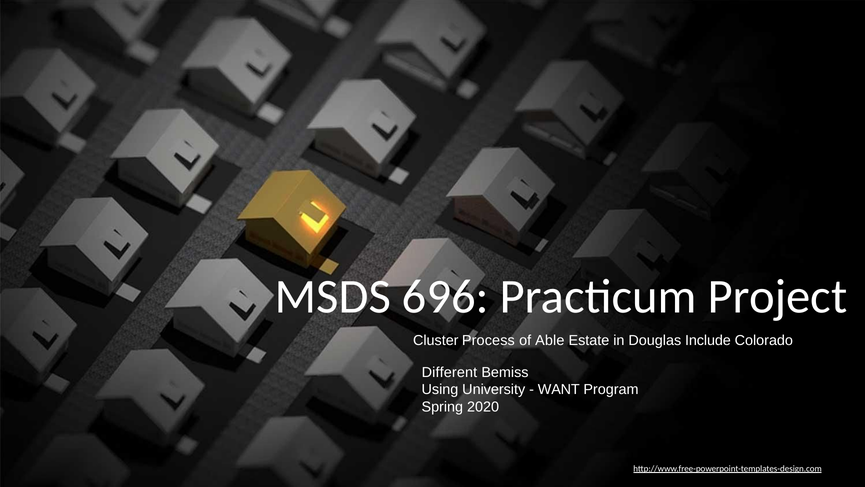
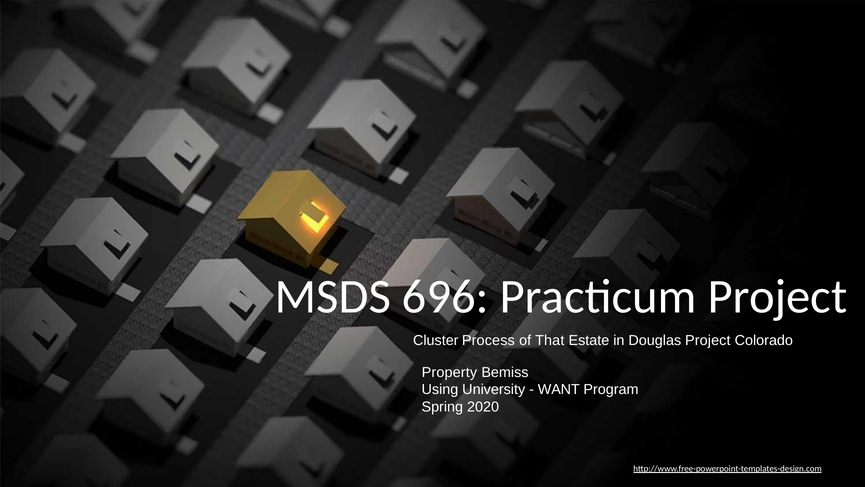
Able: Able -> That (550, 340)
Douglas Include: Include -> Project (708, 340)
Different: Different -> Property (449, 372)
